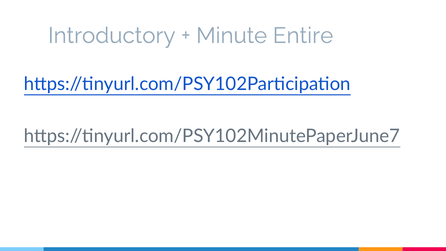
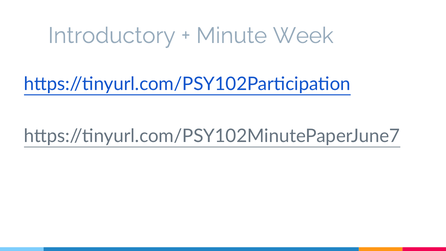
Entire: Entire -> Week (303, 36)
